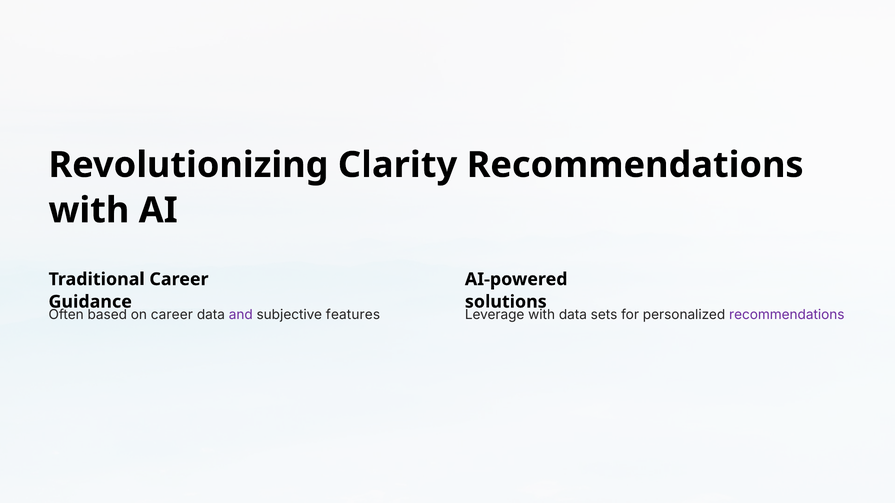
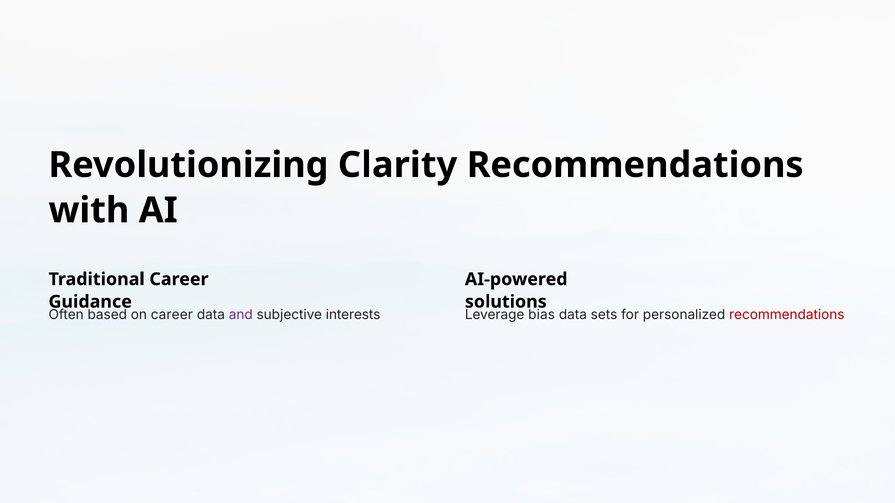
features: features -> interests (353, 315)
with: with -> bias (542, 315)
recommendations colour: purple -> red (787, 315)
